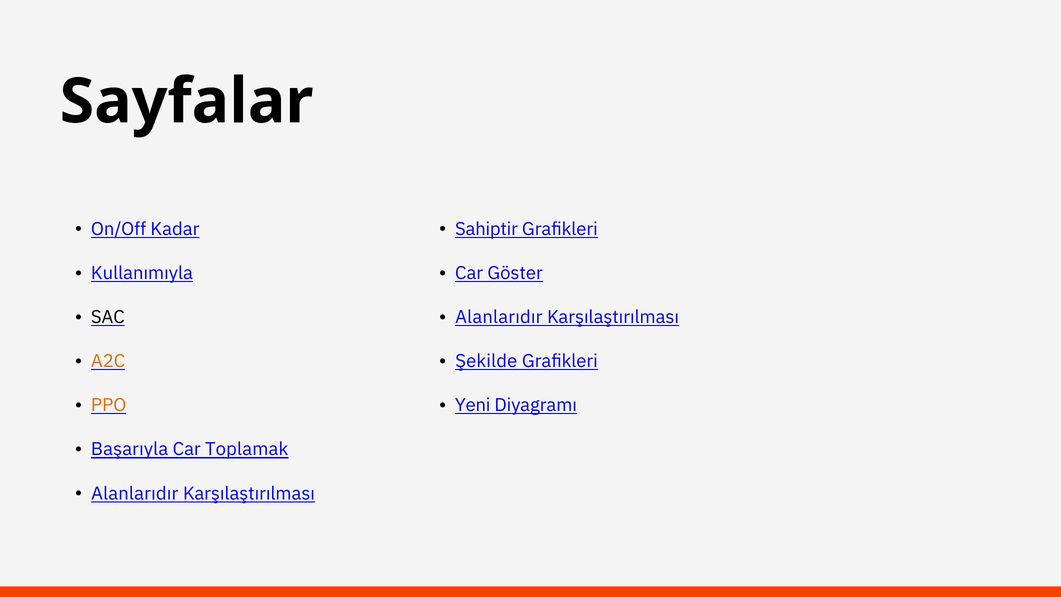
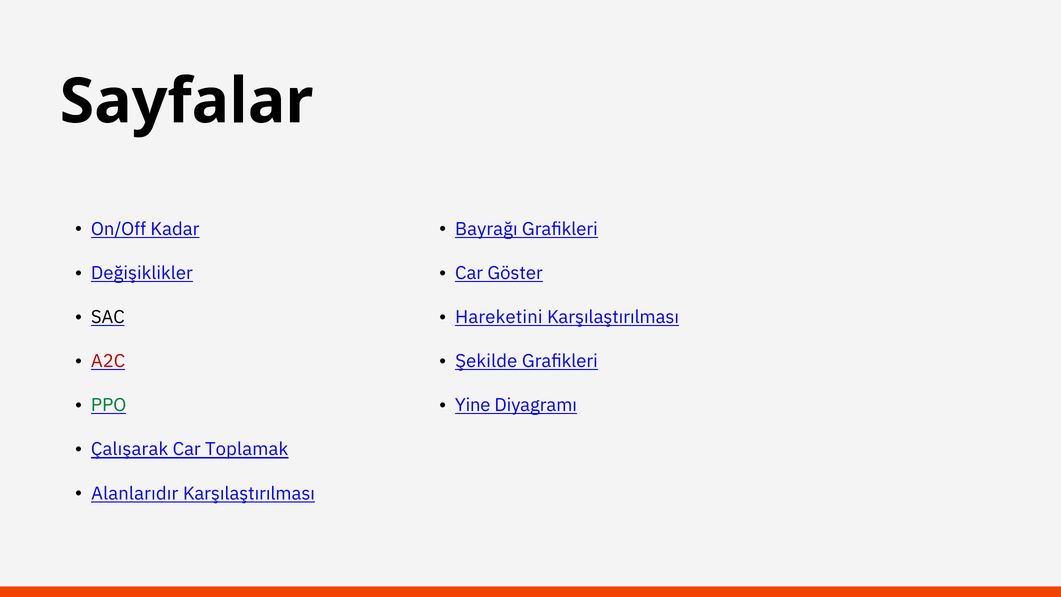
Sahiptir: Sahiptir -> Bayrağı (486, 229)
Kullanımıyla: Kullanımıyla -> Değişiklikler (142, 273)
Alanlarıdır: Alanlarıdır -> Hareketini (499, 317)
A2C colour: orange -> red (108, 361)
PPO colour: orange -> green (109, 405)
Yeni: Yeni -> Yine (473, 405)
Başarıyla: Başarıyla -> Çalışarak (130, 449)
